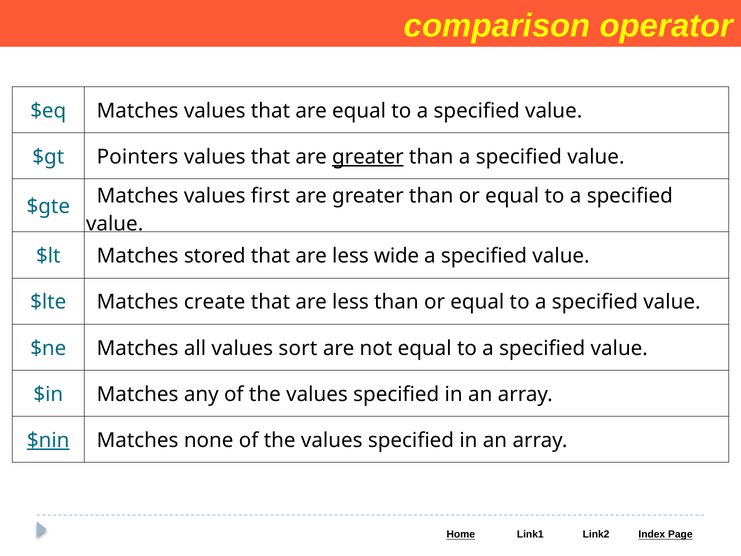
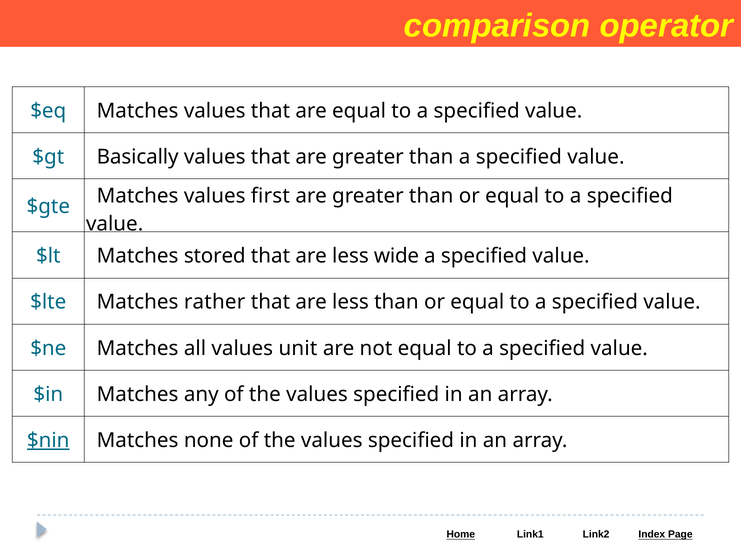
Pointers: Pointers -> Basically (138, 157)
greater underline: present -> none (368, 157)
create: create -> rather (215, 302)
sort: sort -> unit (298, 348)
